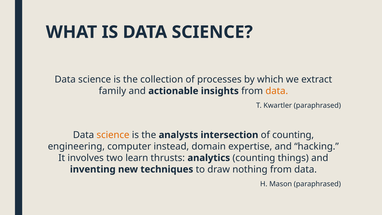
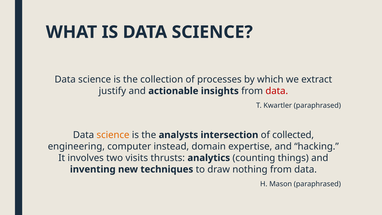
family: family -> justify (112, 91)
data colour: orange -> red (277, 91)
of counting: counting -> collected (293, 135)
learn: learn -> visits (137, 158)
